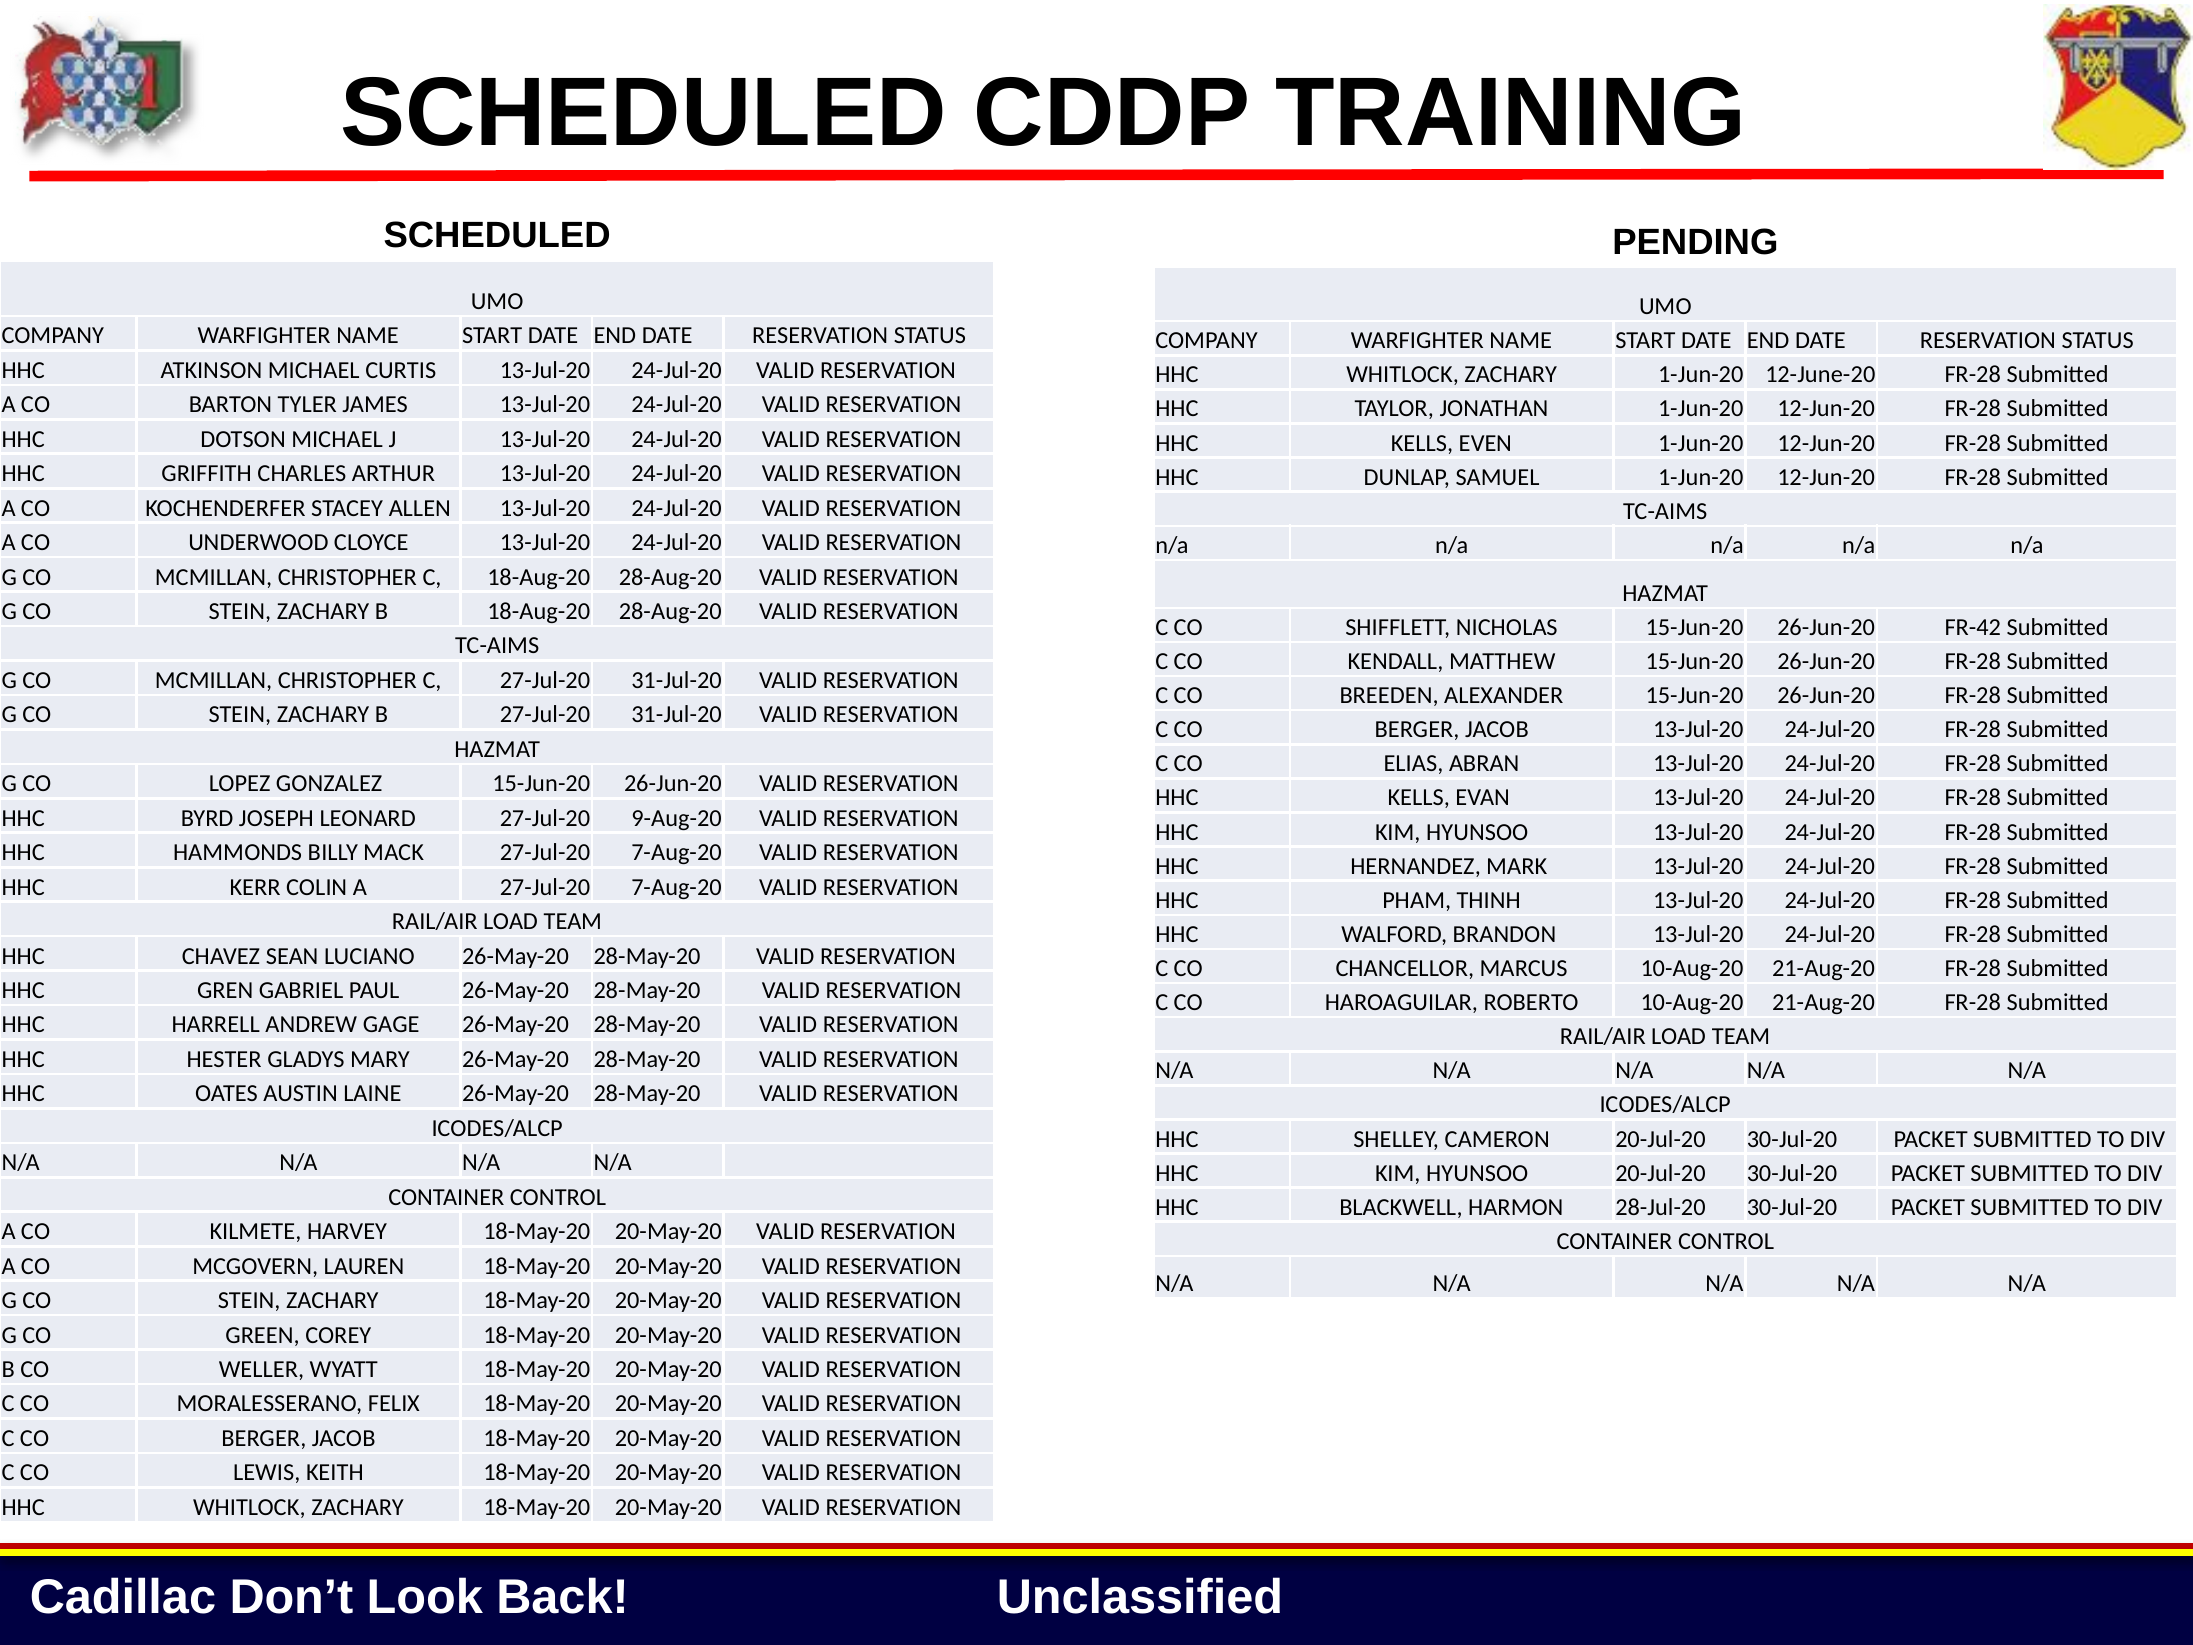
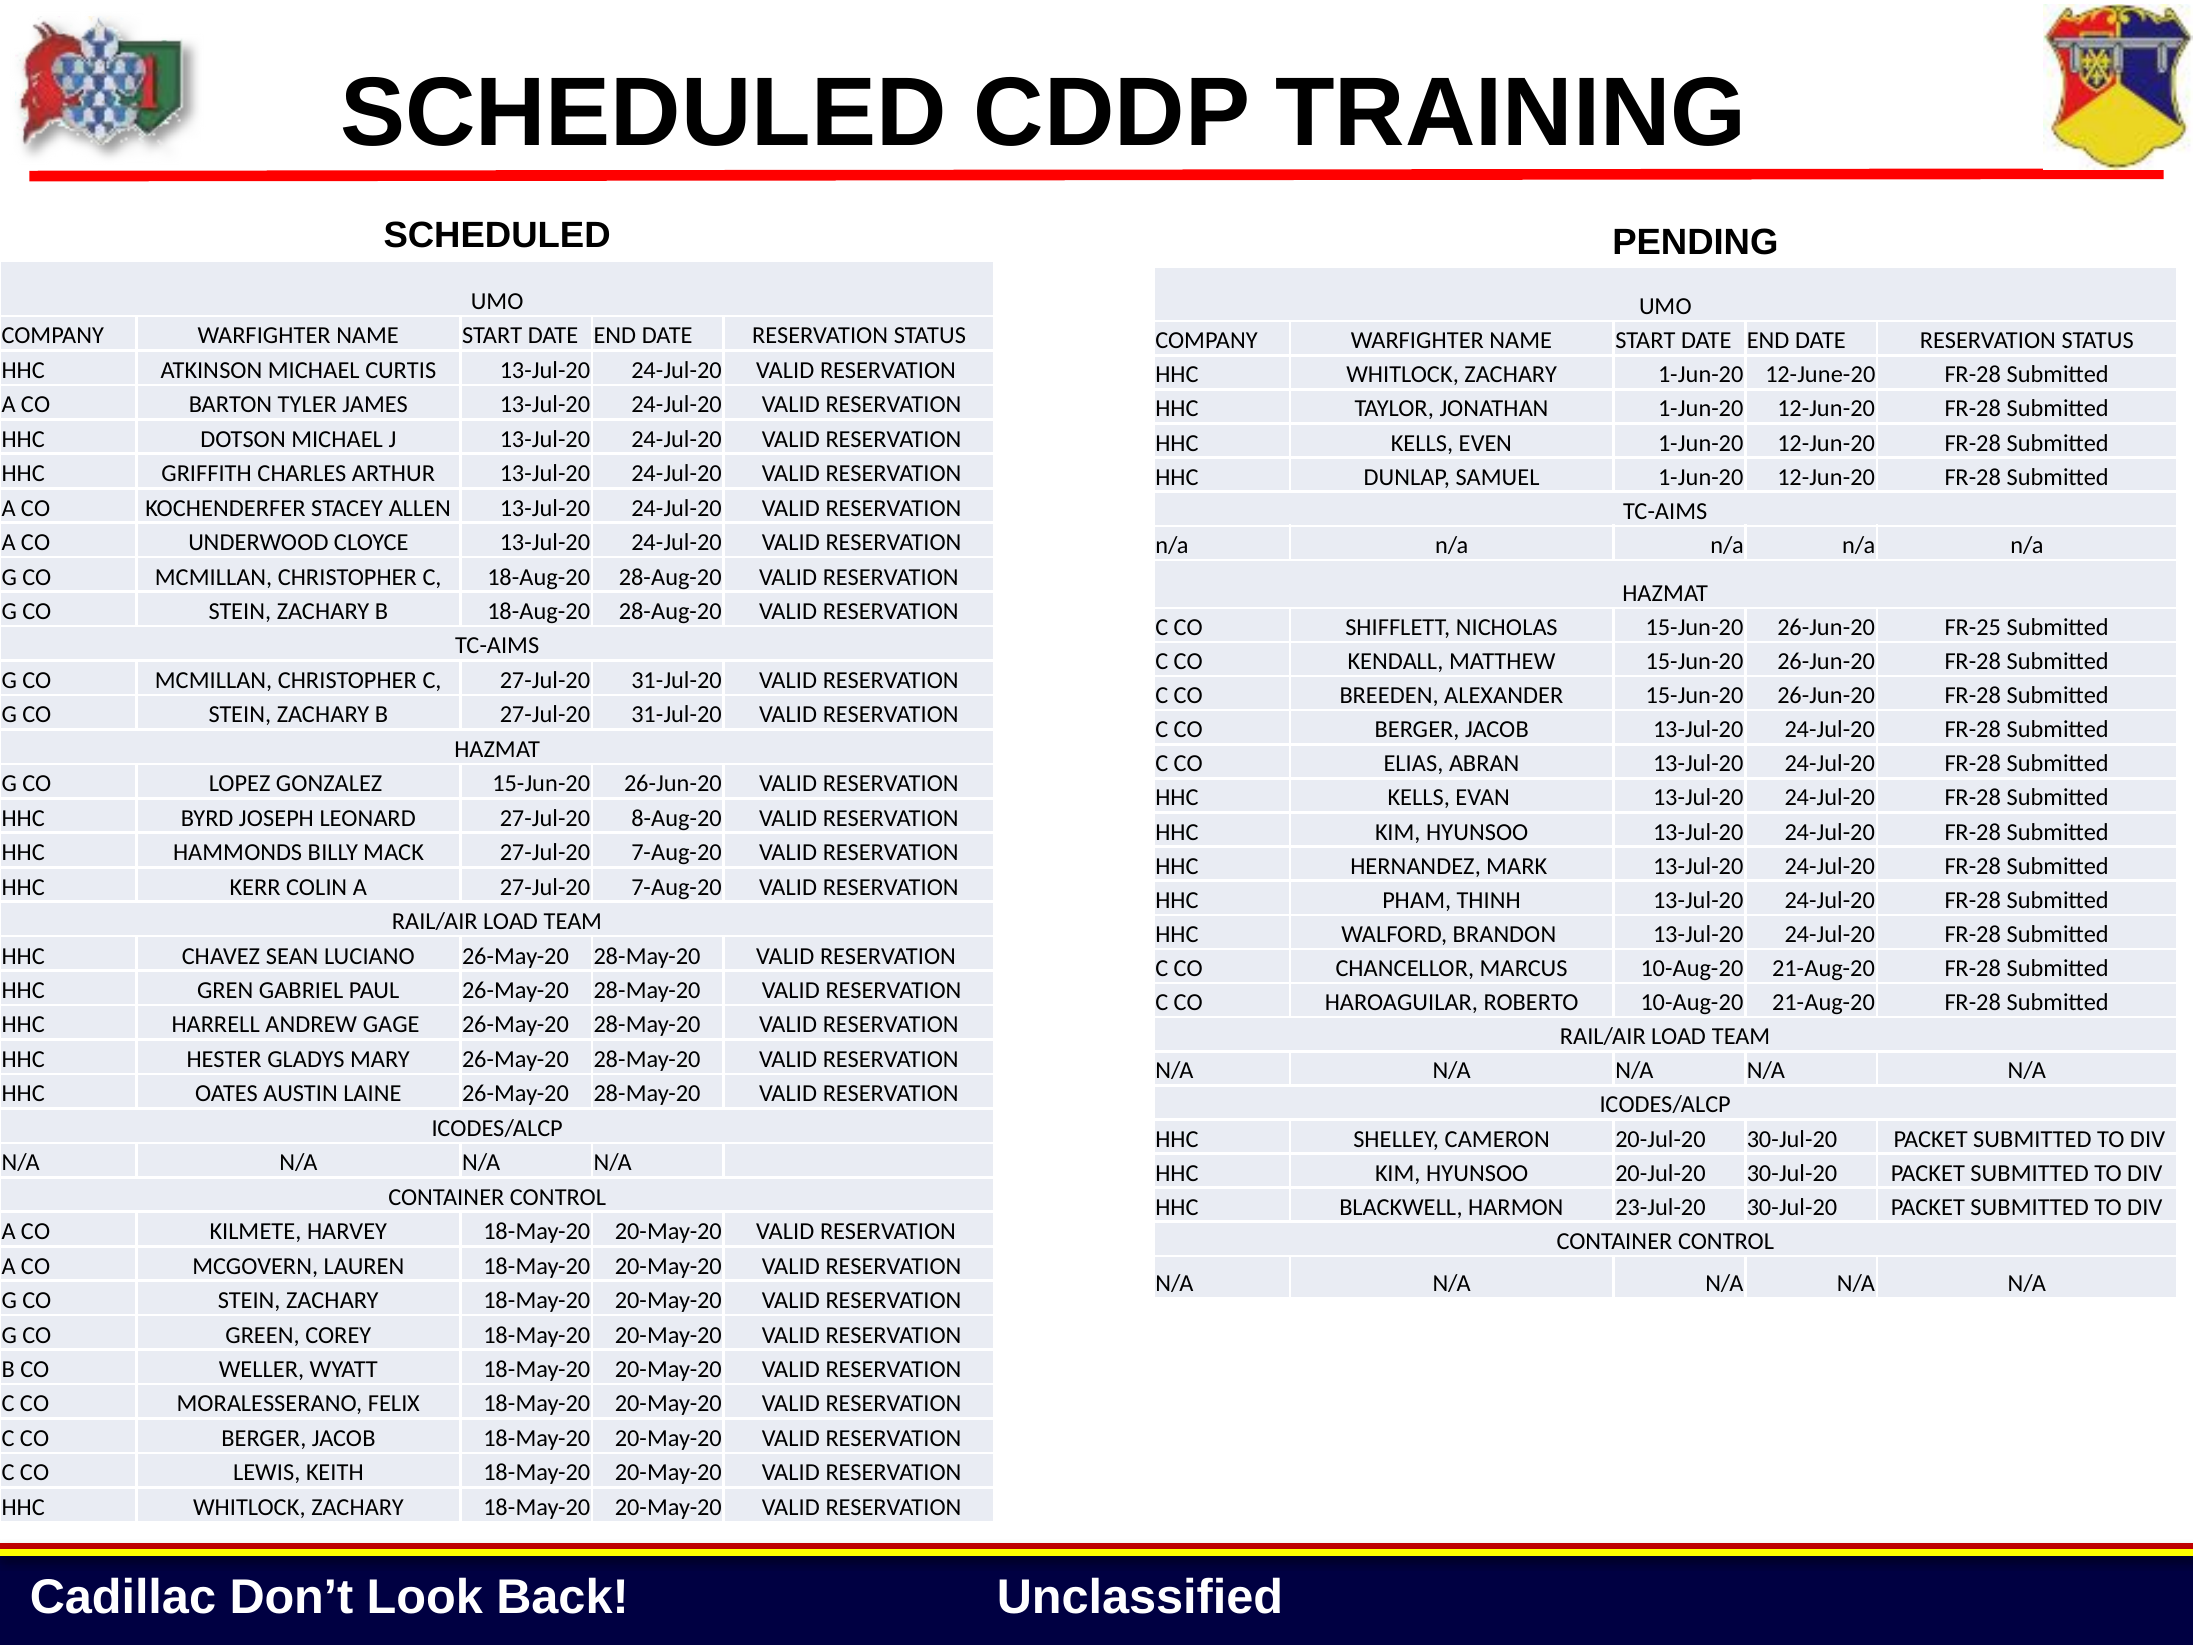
FR-42: FR-42 -> FR-25 (1973, 627)
9-Aug-20: 9-Aug-20 -> 8-Aug-20 (677, 818)
28-Jul-20: 28-Jul-20 -> 23-Jul-20 (1660, 1207)
